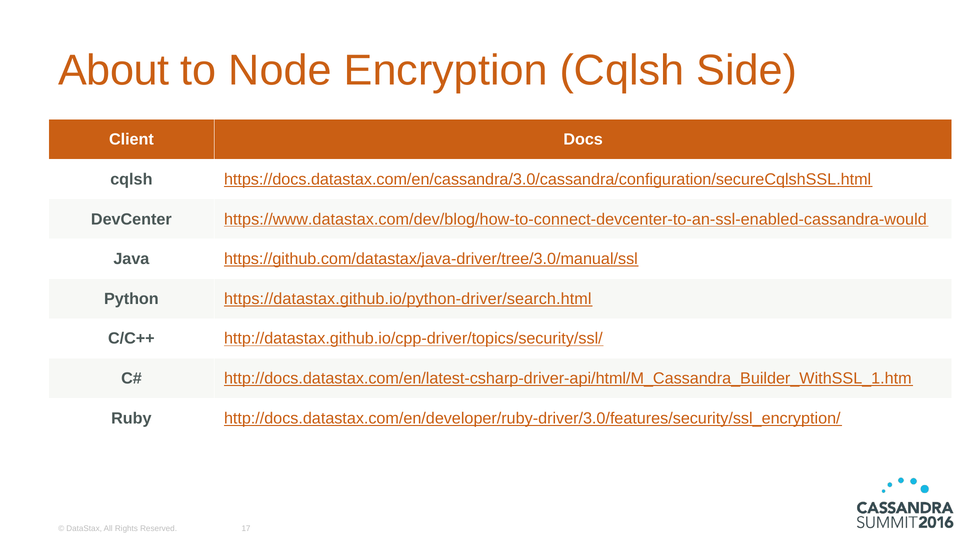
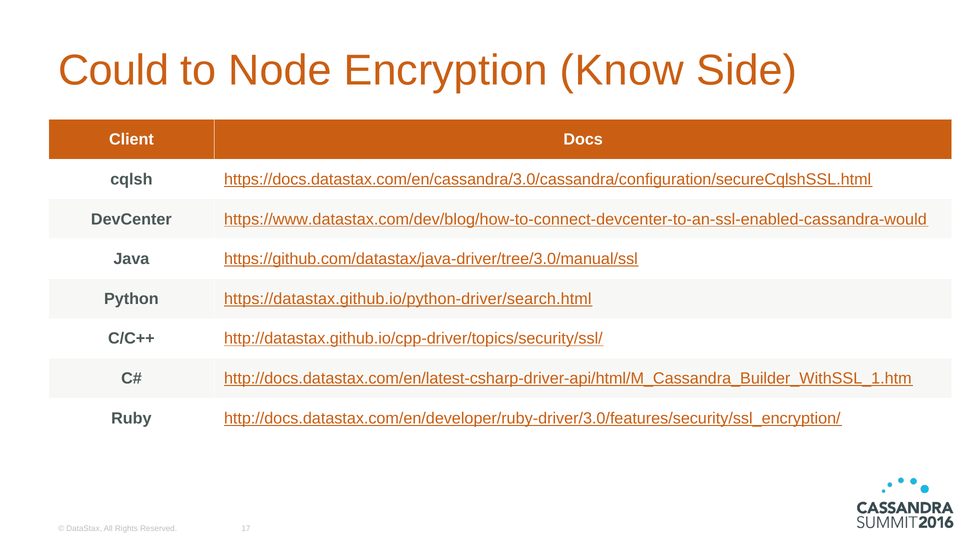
About: About -> Could (114, 70)
Encryption Cqlsh: Cqlsh -> Know (622, 70)
